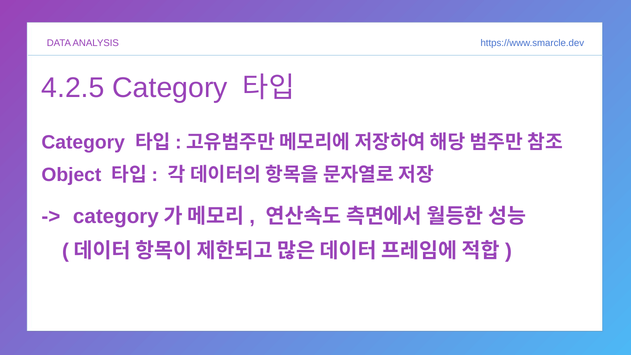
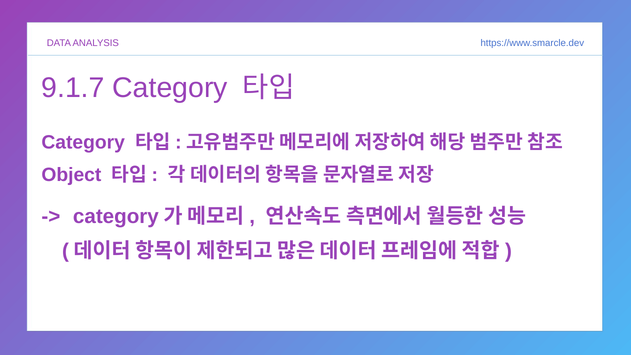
4.2.5: 4.2.5 -> 9.1.7 (73, 88)
